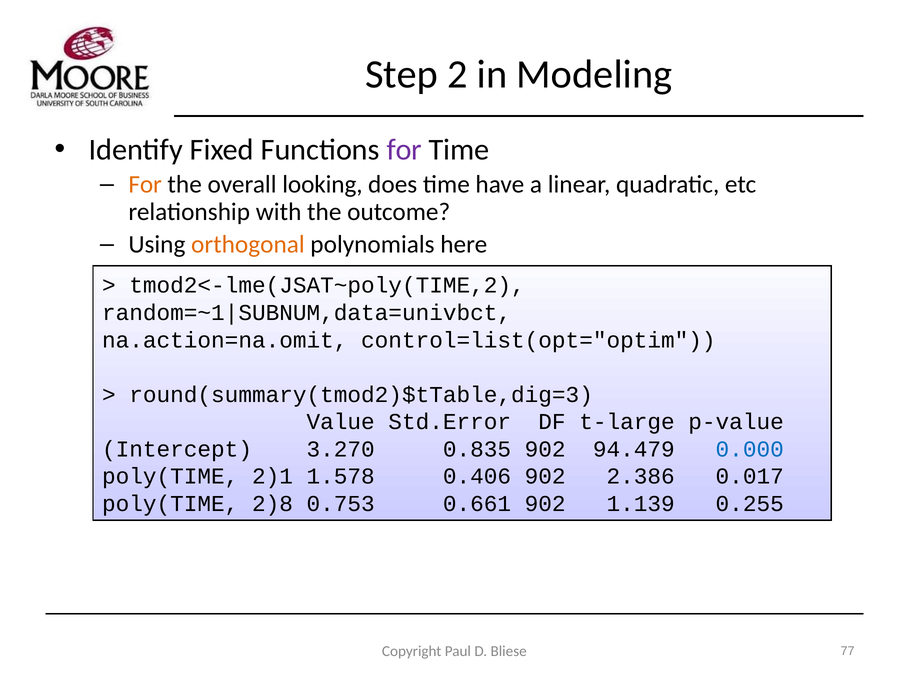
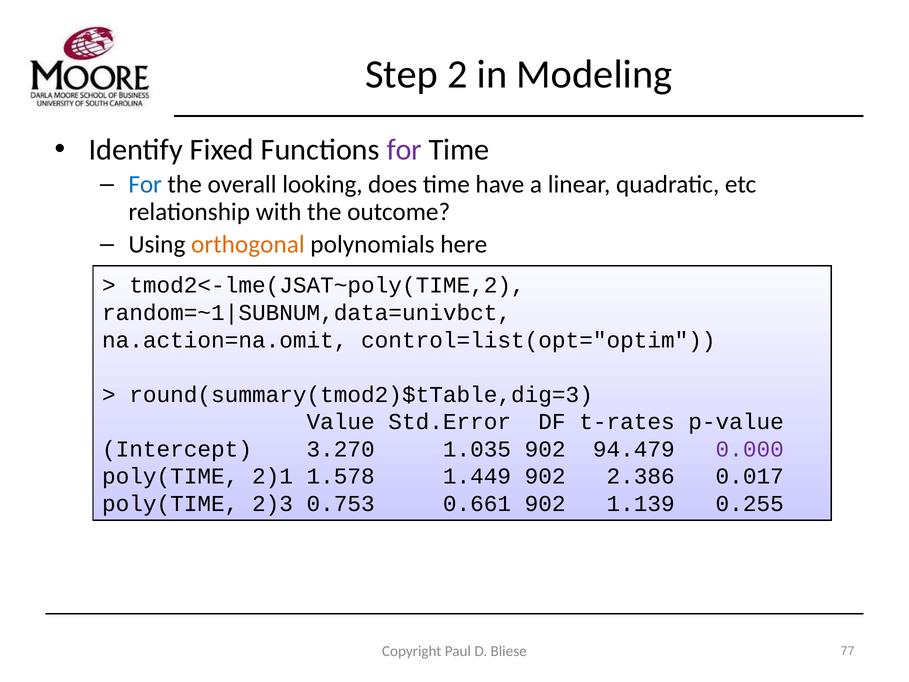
For colour: orange -> blue (145, 185)
t-large: t-large -> t-rates (627, 422)
0.835: 0.835 -> 1.035 (477, 449)
0.000 colour: blue -> purple (750, 449)
0.406: 0.406 -> 1.449 (477, 476)
2)8: 2)8 -> 2)3 (272, 504)
